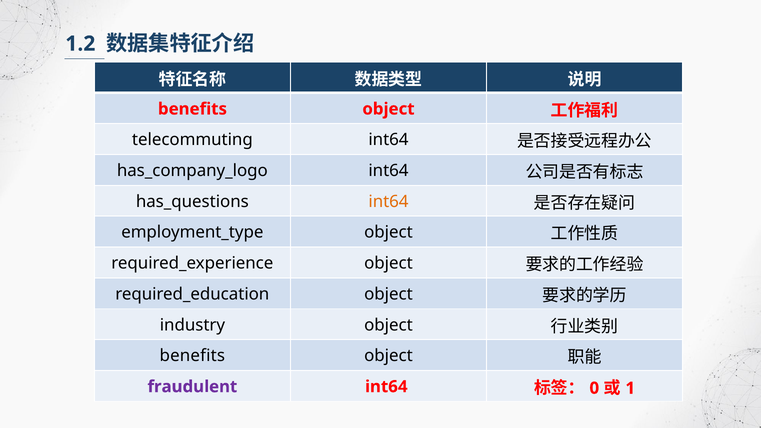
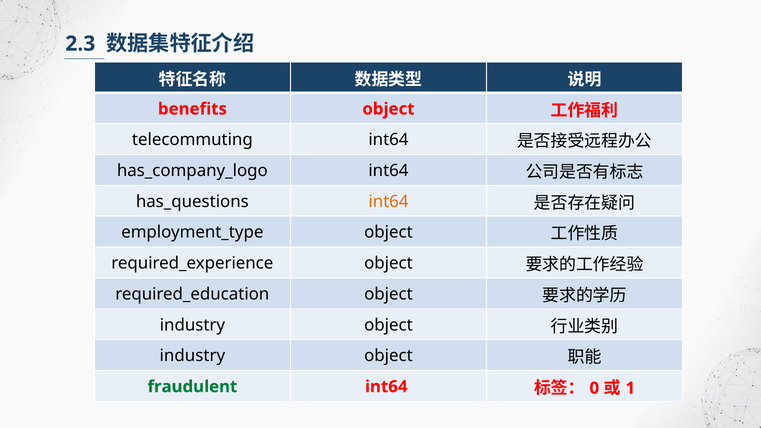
1.2: 1.2 -> 2.3 (80, 44)
benefits: benefits -> industry (192, 356)
fraudulent colour: purple -> green (192, 387)
